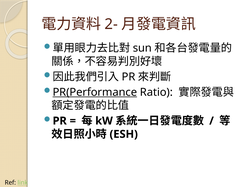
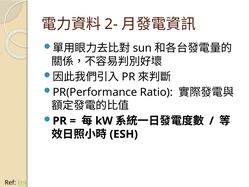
PR(Performance underline: present -> none (95, 92)
